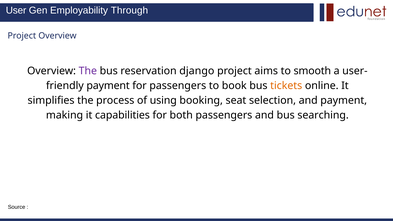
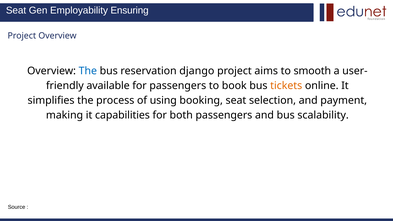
User: User -> Seat (16, 10)
Through: Through -> Ensuring (130, 10)
The colour: purple -> blue (88, 71)
payment: payment -> available (108, 86)
searching: searching -> scalability (323, 115)
